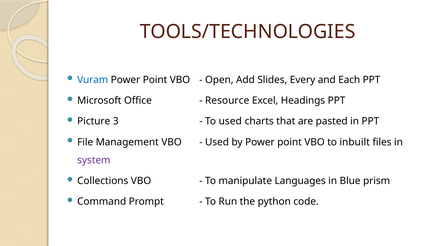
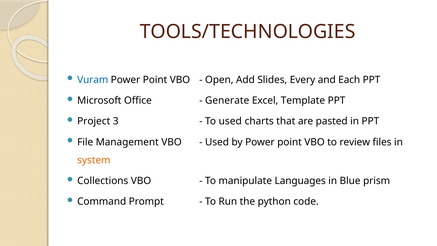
Resource: Resource -> Generate (227, 101)
Headings: Headings -> Template (303, 101)
Picture: Picture -> Project (94, 121)
inbuilt: inbuilt -> review (355, 142)
system colour: purple -> orange (94, 160)
